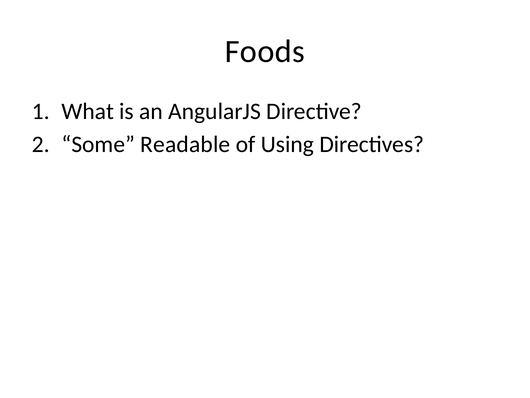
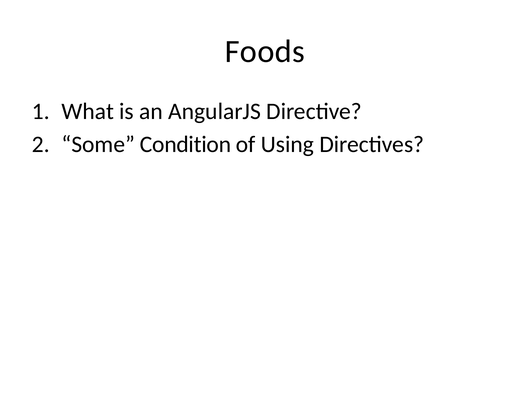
Readable: Readable -> Condition (186, 144)
